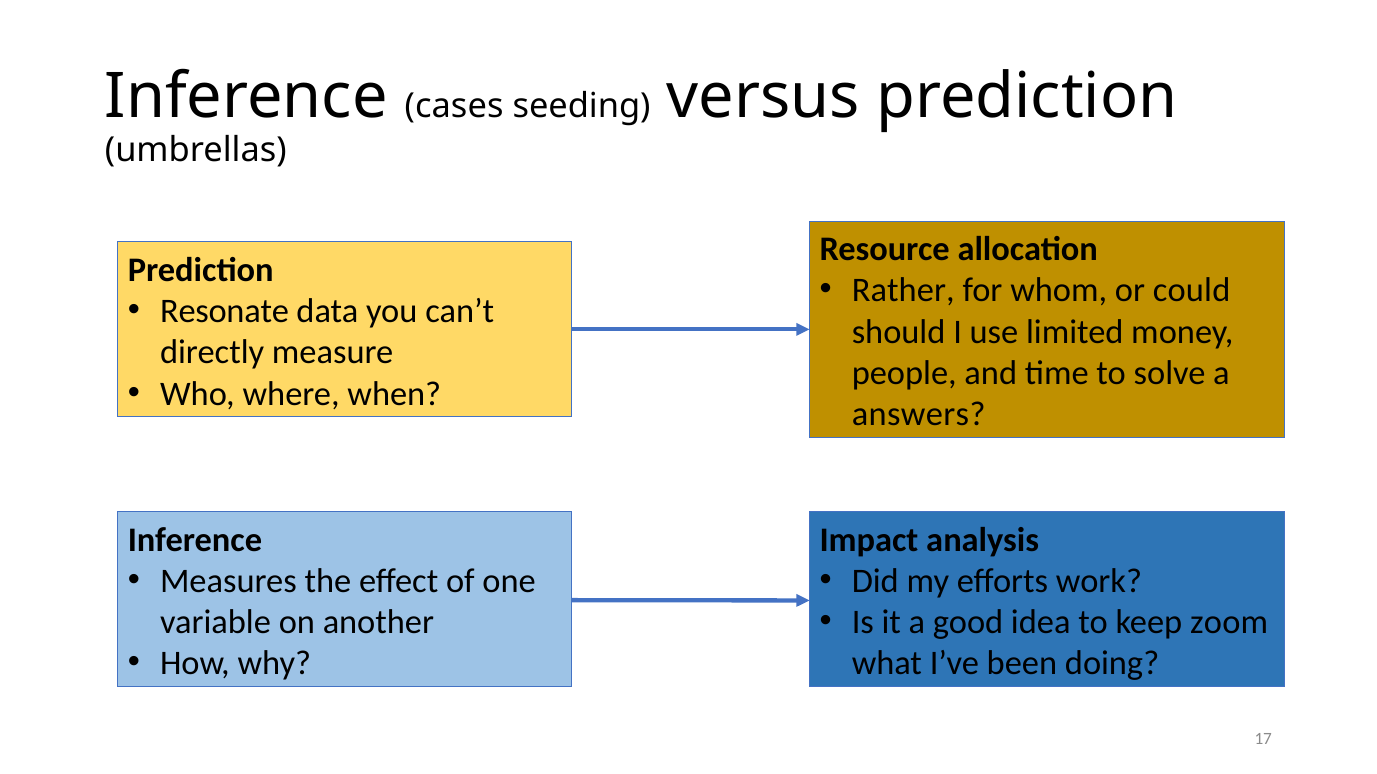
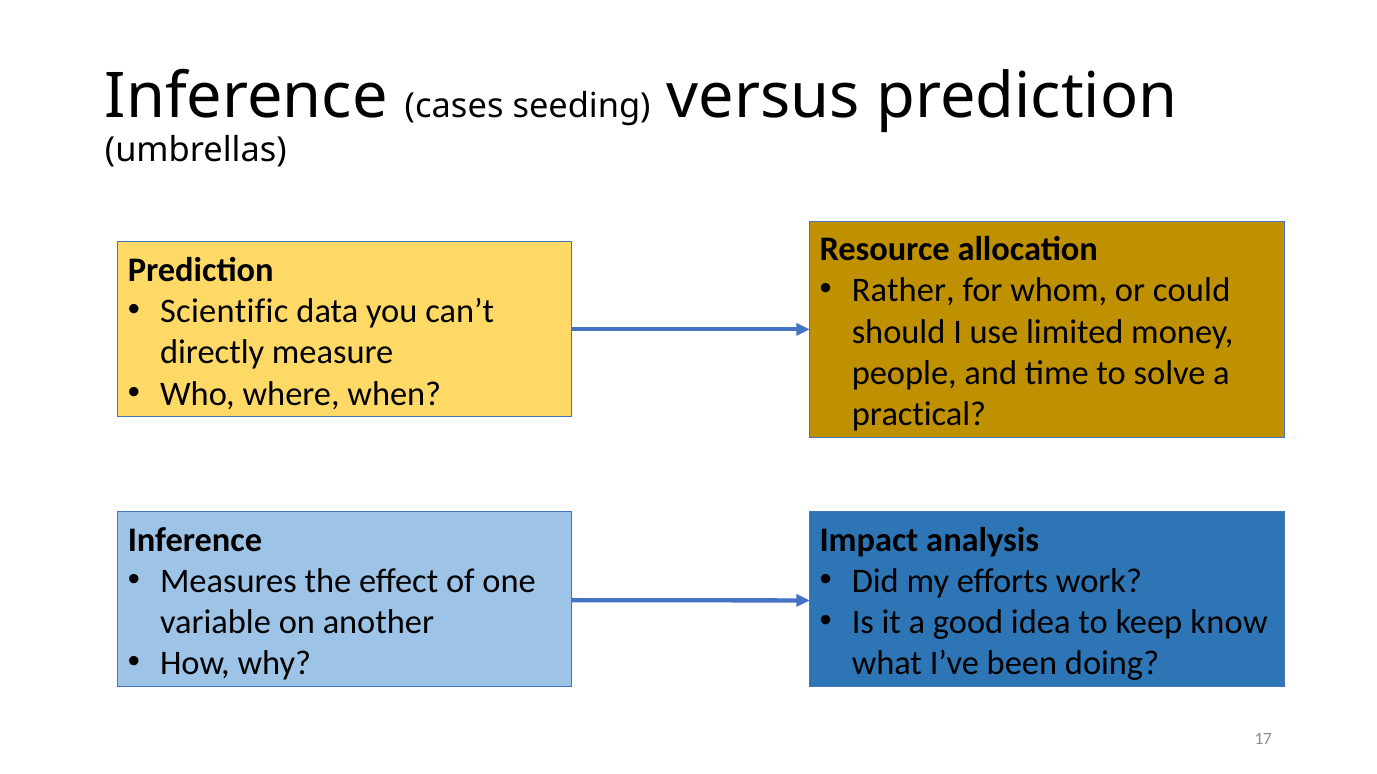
Resonate: Resonate -> Scientific (224, 311)
answers: answers -> practical (919, 415)
zoom: zoom -> know (1229, 623)
